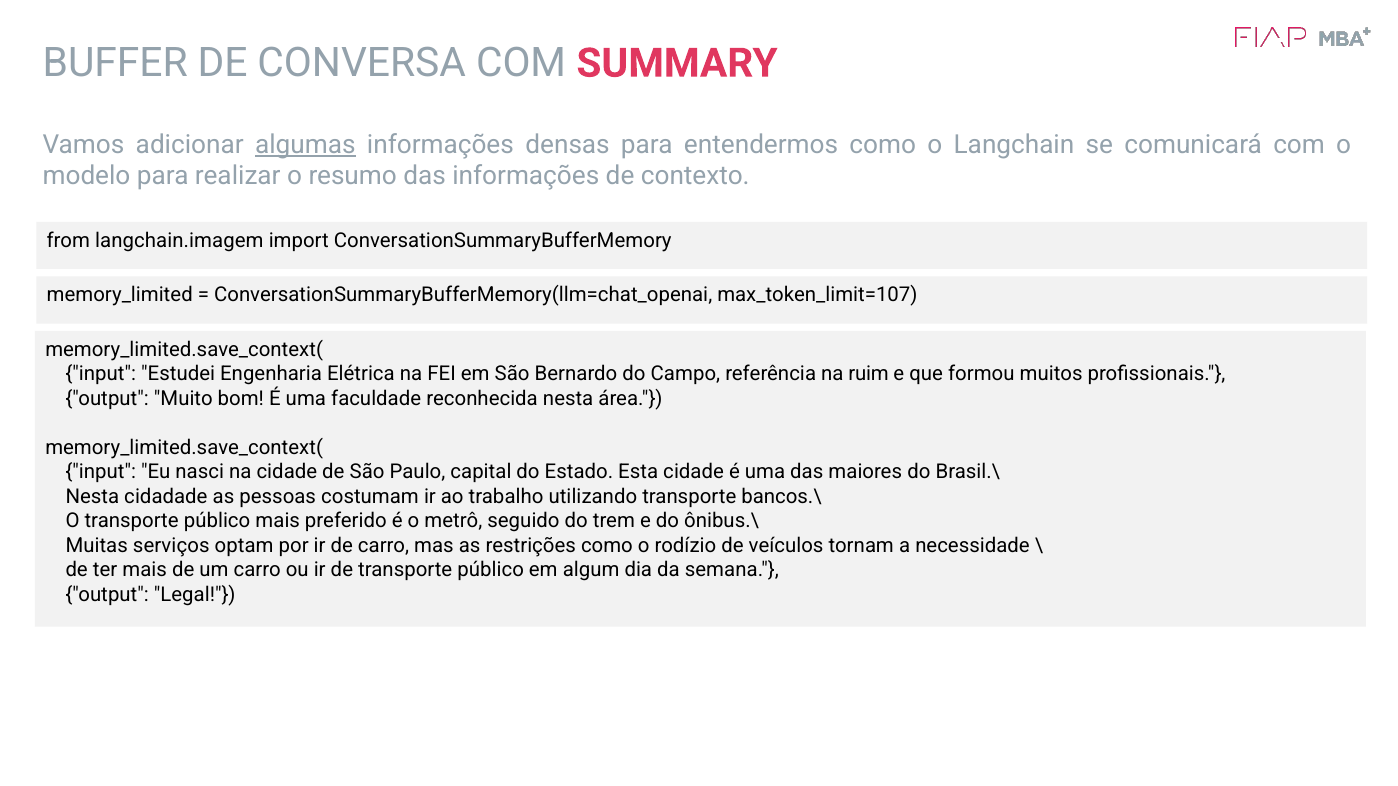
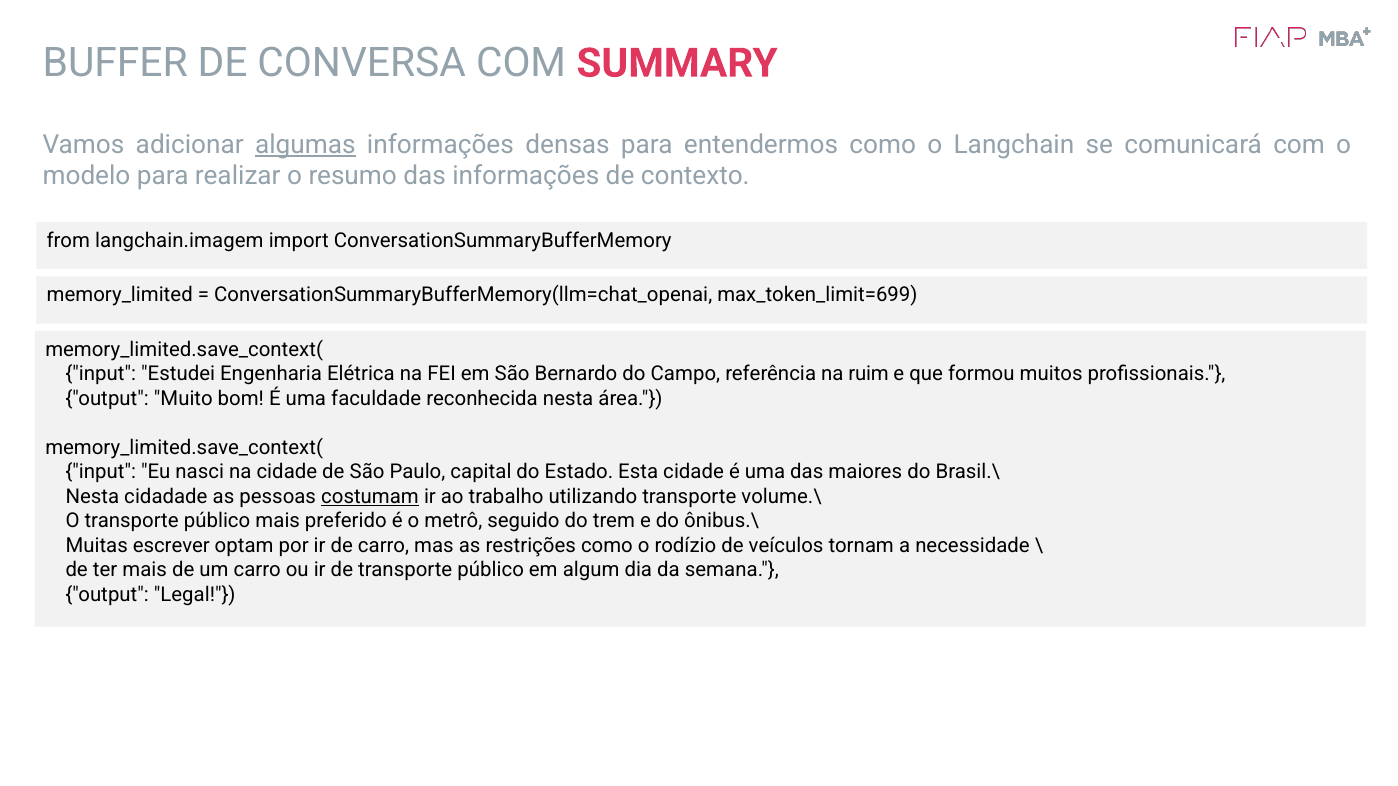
max_token_limit=107: max_token_limit=107 -> max_token_limit=699 (817, 295)
costumam underline: none -> present (370, 497)
bancos.\: bancos.\ -> volume.\ (782, 497)
serviços: serviços -> escrever (171, 546)
